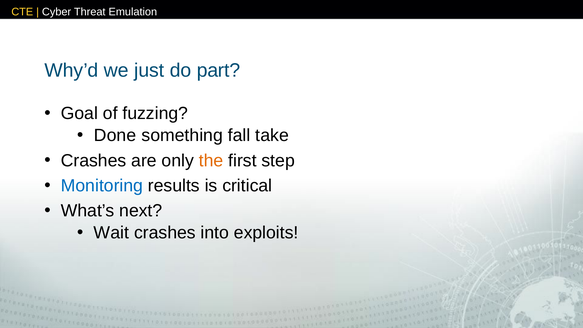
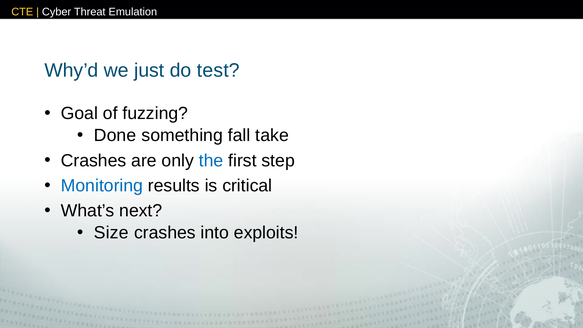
part: part -> test (218, 70)
the colour: orange -> blue (211, 160)
Wait: Wait -> Size (111, 233)
